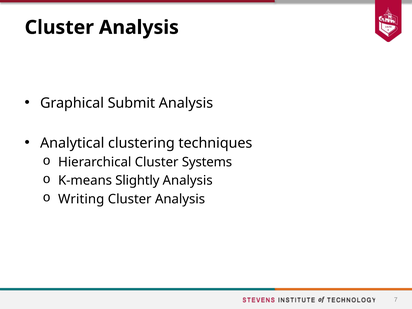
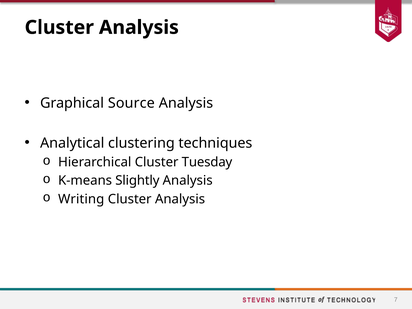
Submit: Submit -> Source (131, 103)
Systems: Systems -> Tuesday (207, 162)
